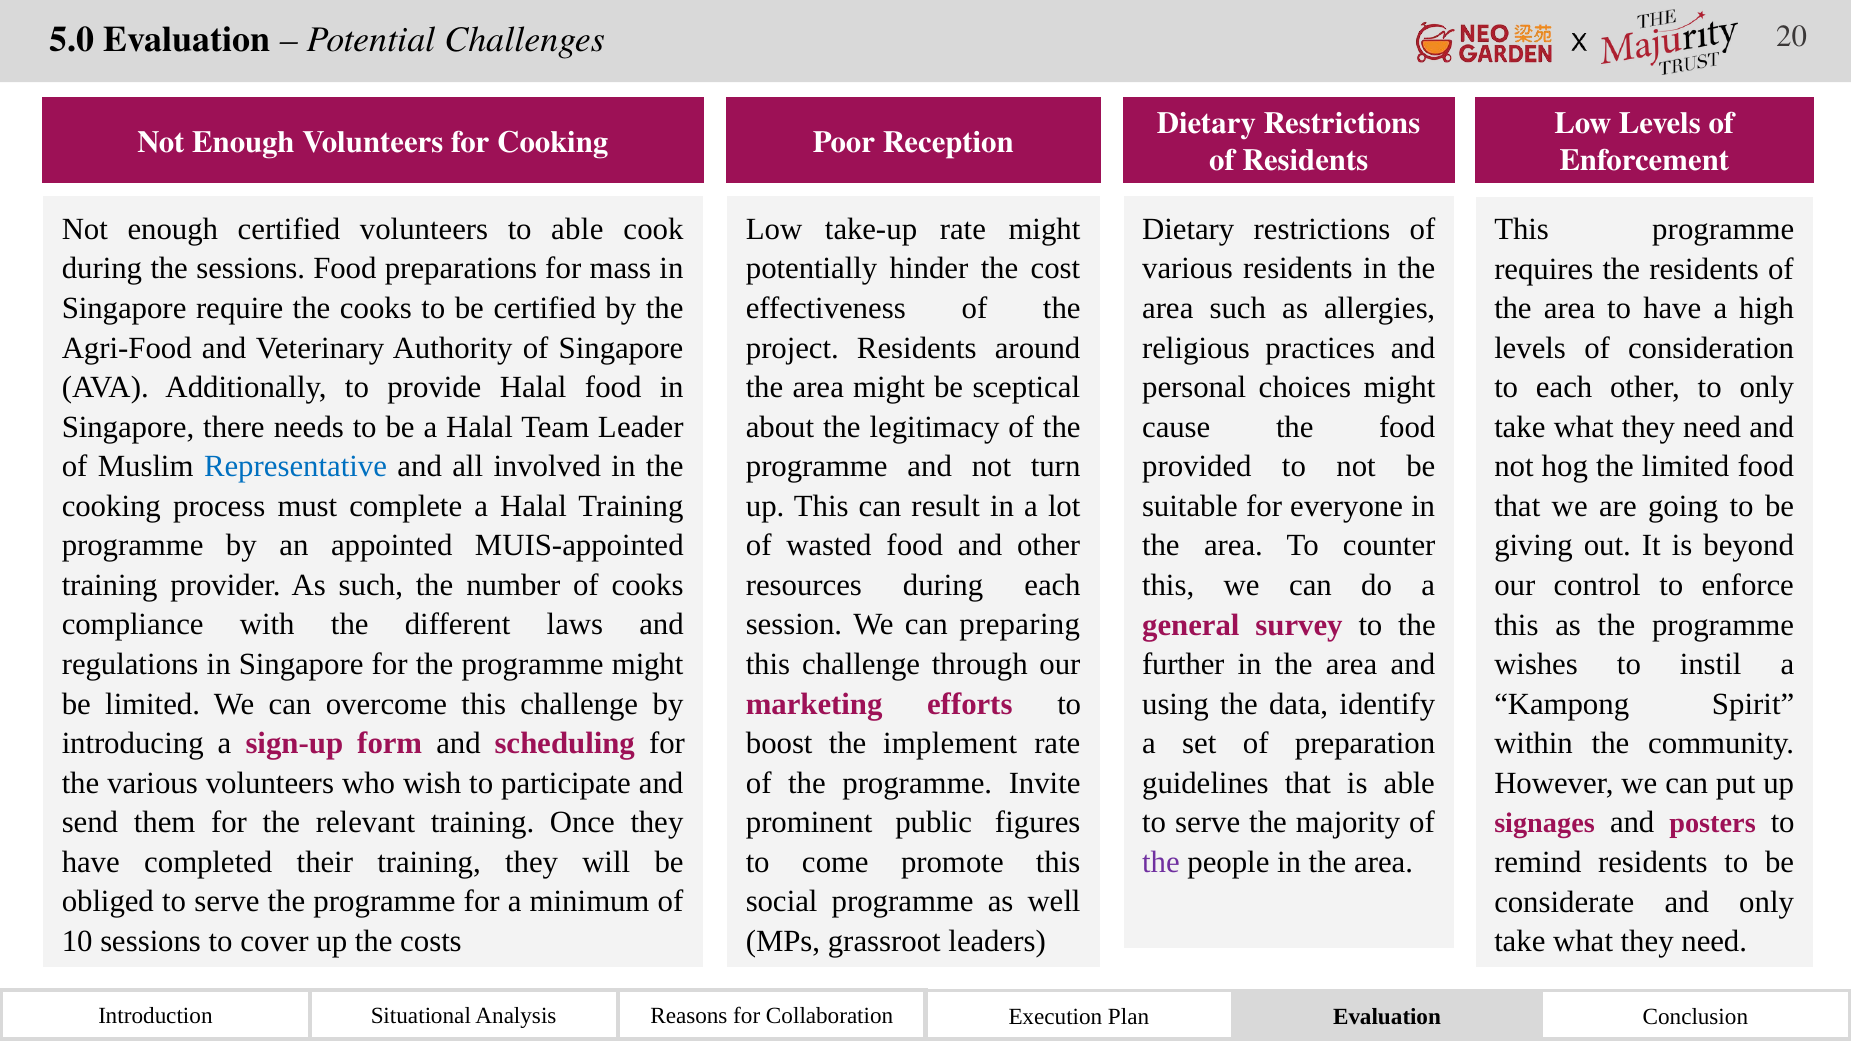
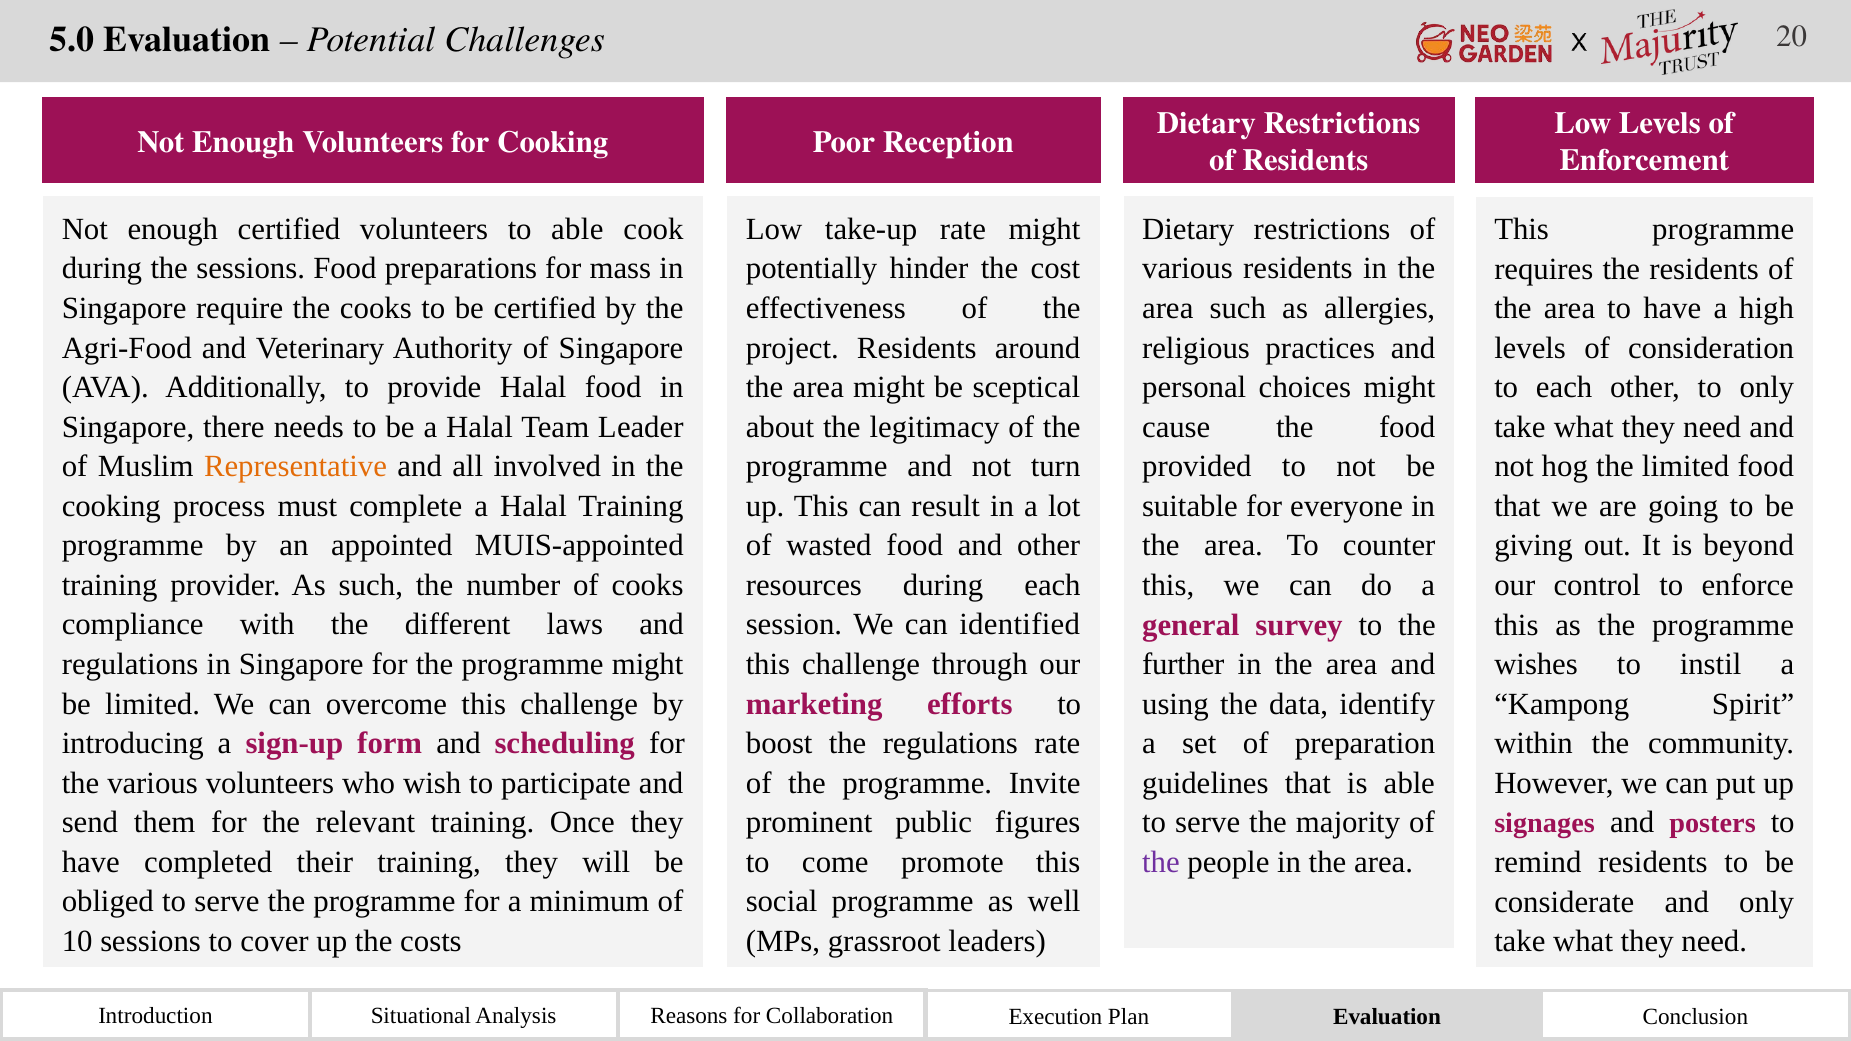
Representative colour: blue -> orange (295, 467)
preparing: preparing -> identified (1020, 625)
the implement: implement -> regulations (950, 744)
